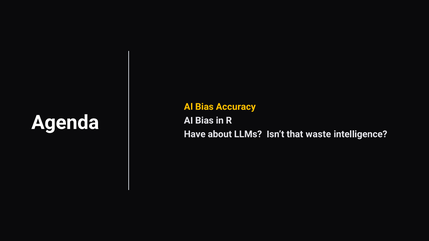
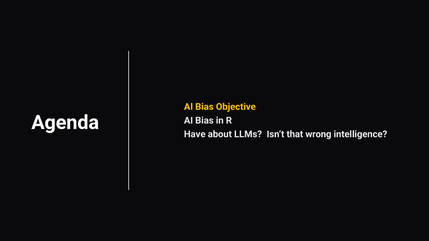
Accuracy: Accuracy -> Objective (236, 107)
waste: waste -> wrong (318, 134)
